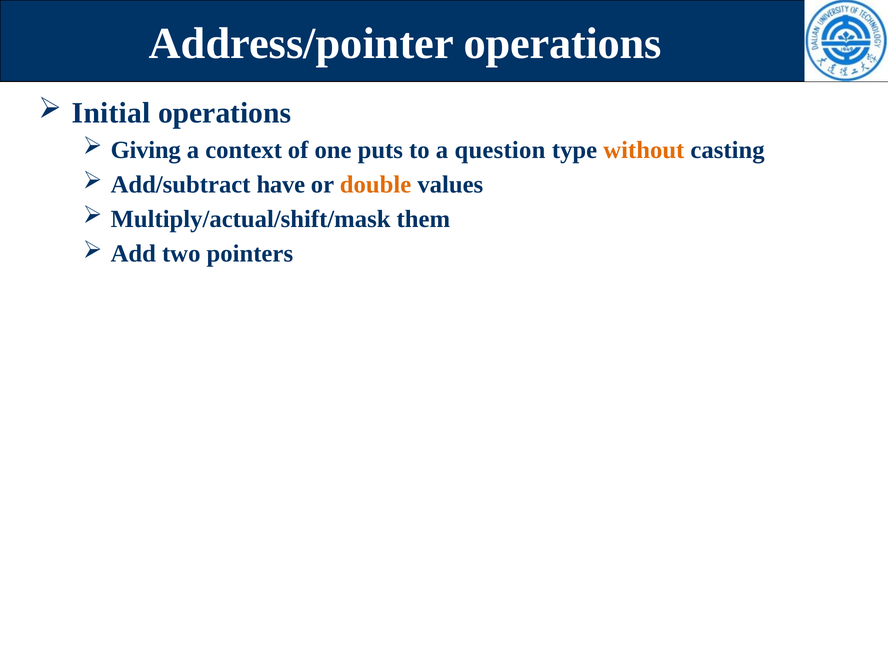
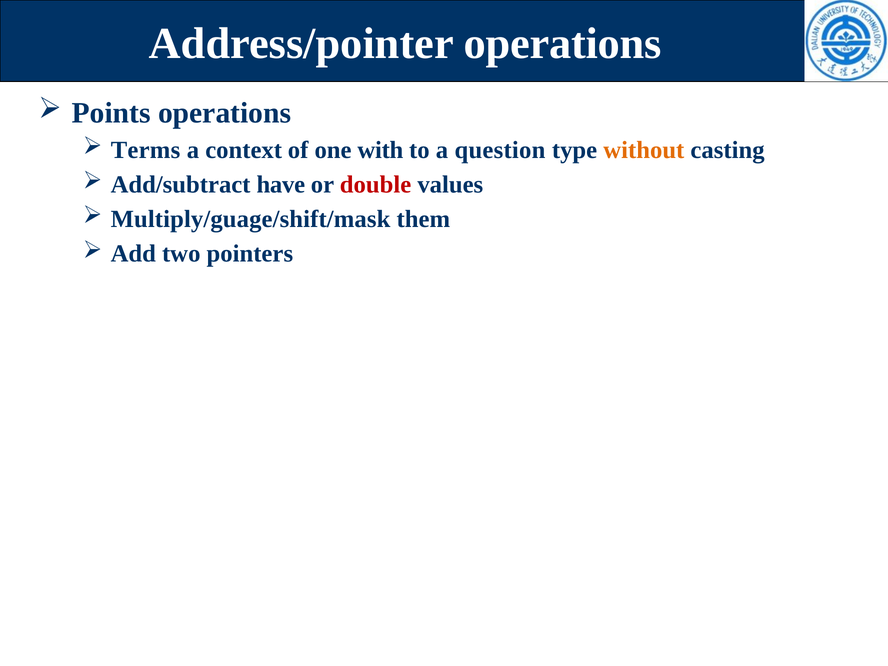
Initial: Initial -> Points (111, 113)
Giving: Giving -> Terms (146, 150)
puts: puts -> with (380, 150)
double colour: orange -> red (376, 185)
Multiply/actual/shift/mask: Multiply/actual/shift/mask -> Multiply/guage/shift/mask (251, 219)
